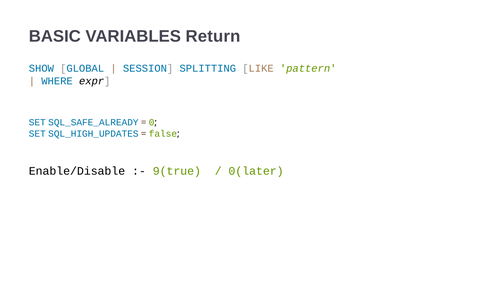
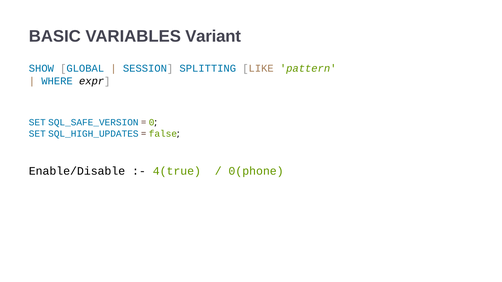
Return: Return -> Variant (213, 36)
SQL_SAFE_ALREADY: SQL_SAFE_ALREADY -> SQL_SAFE_VERSION (93, 123)
9(true: 9(true -> 4(true (177, 171)
0(later: 0(later -> 0(phone (256, 171)
